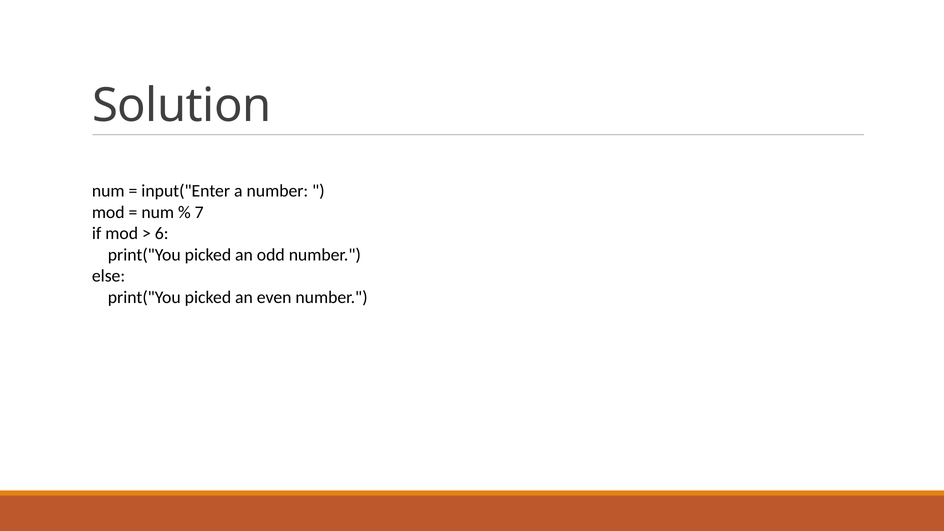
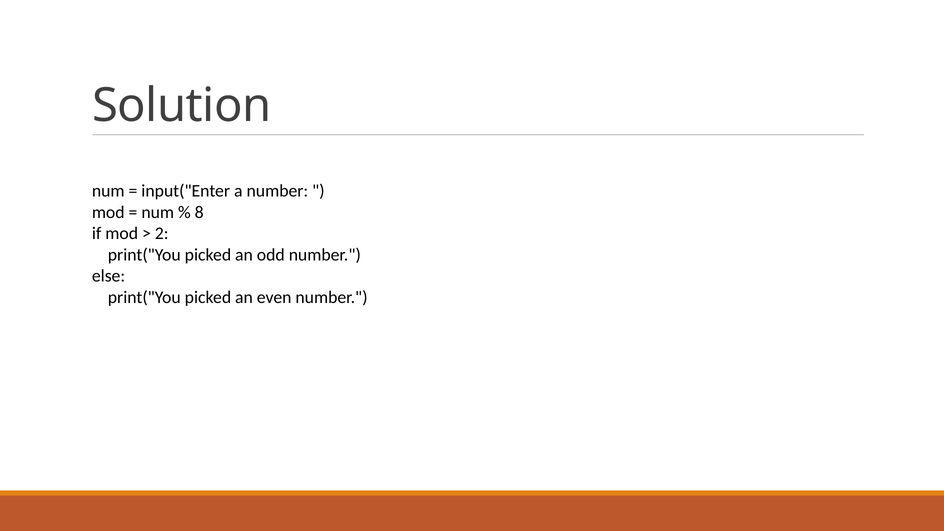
7: 7 -> 8 (199, 212)
6: 6 -> 2 (162, 234)
